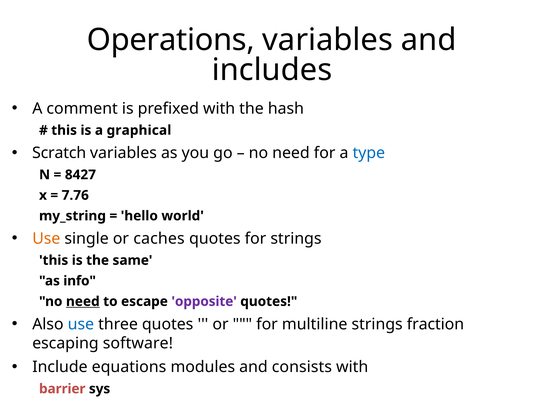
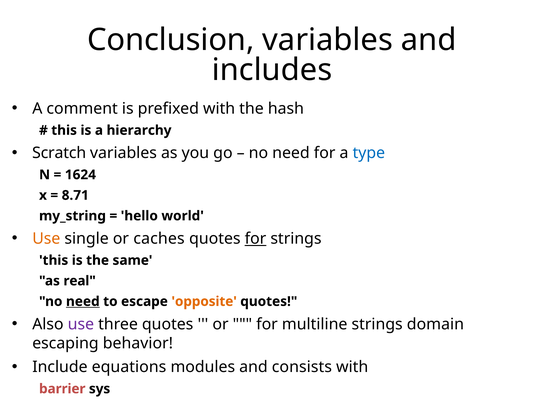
Operations: Operations -> Conclusion (171, 40)
graphical: graphical -> hierarchy (139, 130)
8427: 8427 -> 1624 (80, 175)
7.76: 7.76 -> 8.71 (75, 195)
for underline: none -> present (255, 239)
info: info -> real (80, 281)
opposite colour: purple -> orange (204, 301)
use colour: blue -> purple (81, 324)
fraction: fraction -> domain (435, 324)
software: software -> behavior (138, 343)
